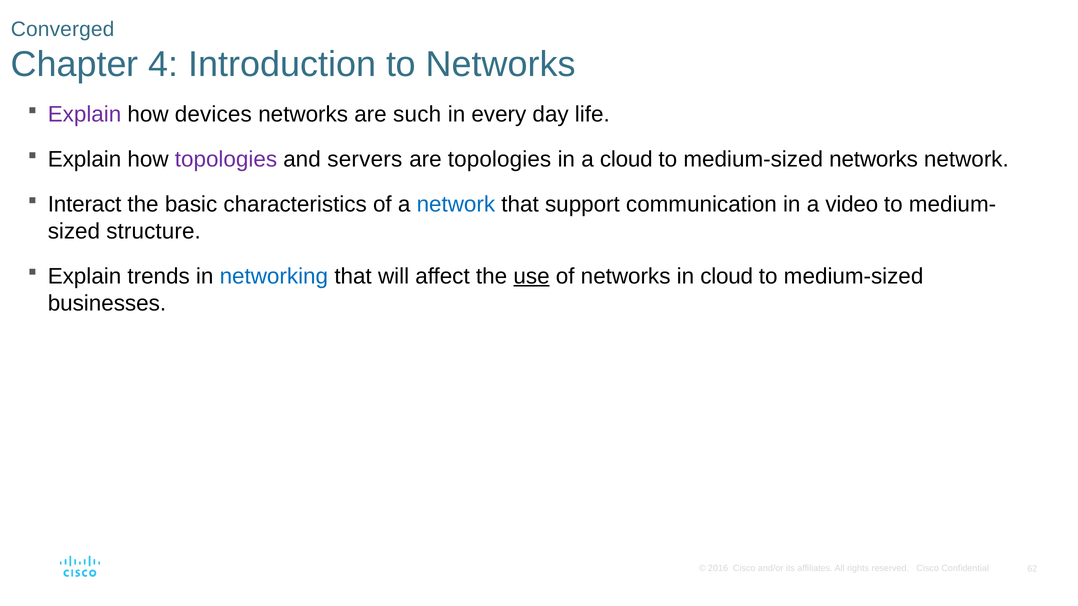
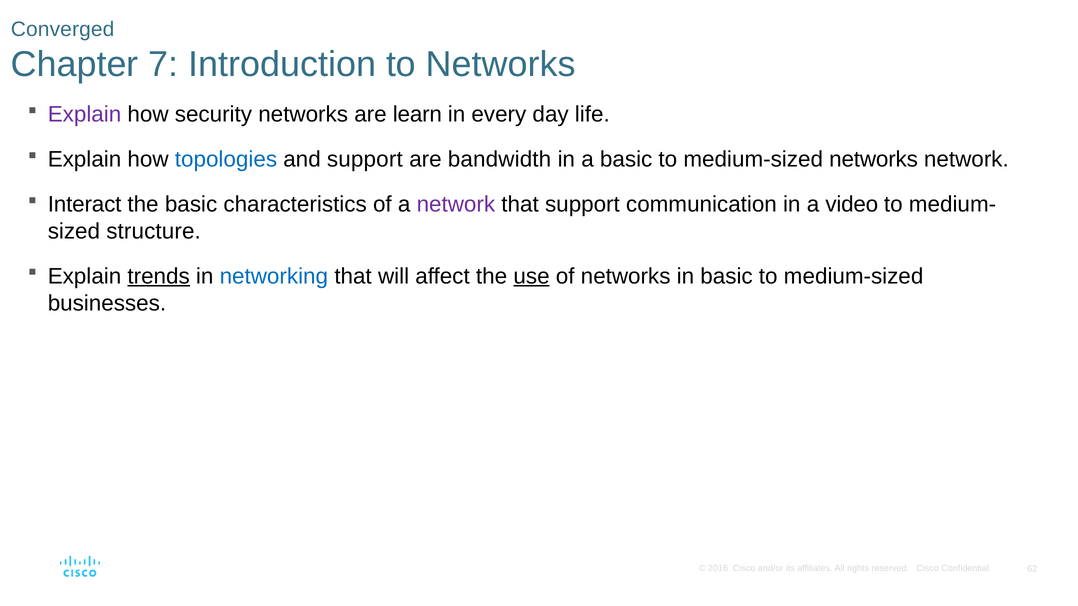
4: 4 -> 7 (163, 65)
devices: devices -> security (213, 115)
such: such -> learn (417, 115)
topologies colour: purple -> blue (226, 160)
and servers: servers -> support (365, 160)
are topologies: topologies -> bandwidth (500, 160)
a cloud: cloud -> basic (626, 160)
network colour: blue -> purple (456, 204)
trends underline: none -> present (159, 276)
in cloud: cloud -> basic (727, 276)
